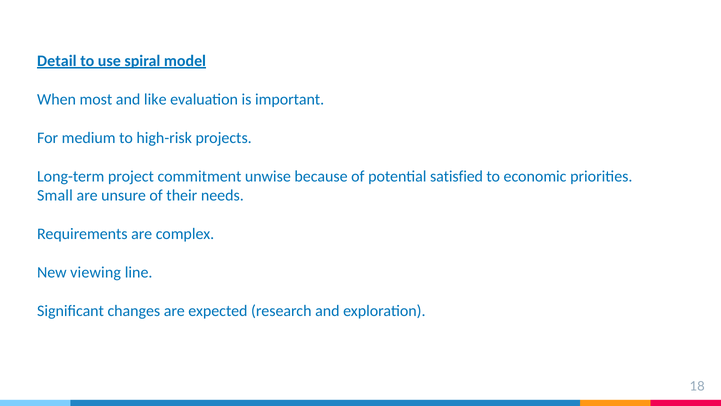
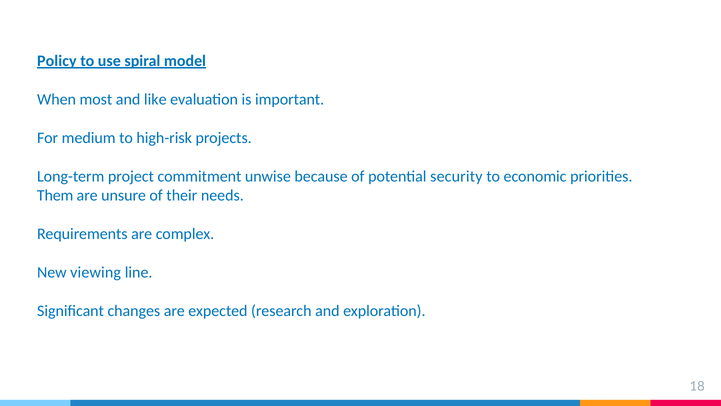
Detail: Detail -> Policy (57, 61)
satisfied: satisfied -> security (456, 176)
Small: Small -> Them (55, 195)
